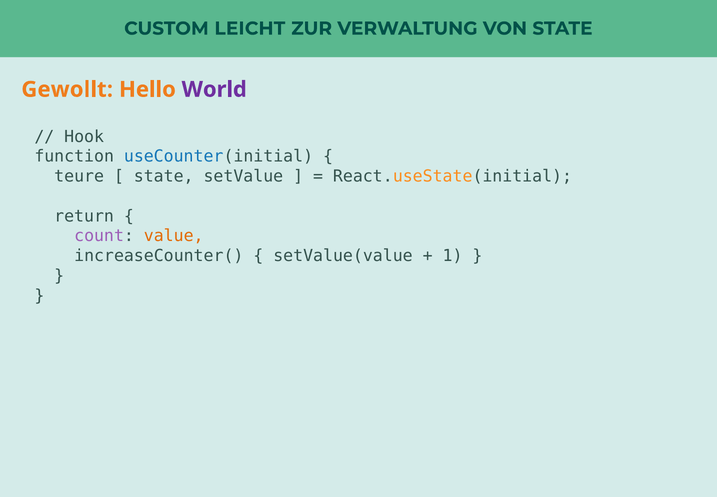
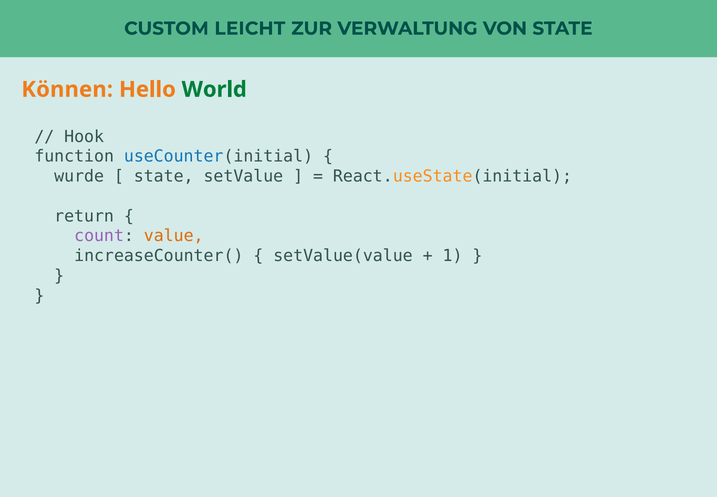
Gewollt: Gewollt -> Können (67, 89)
World colour: purple -> green (214, 89)
teure: teure -> wurde (79, 176)
